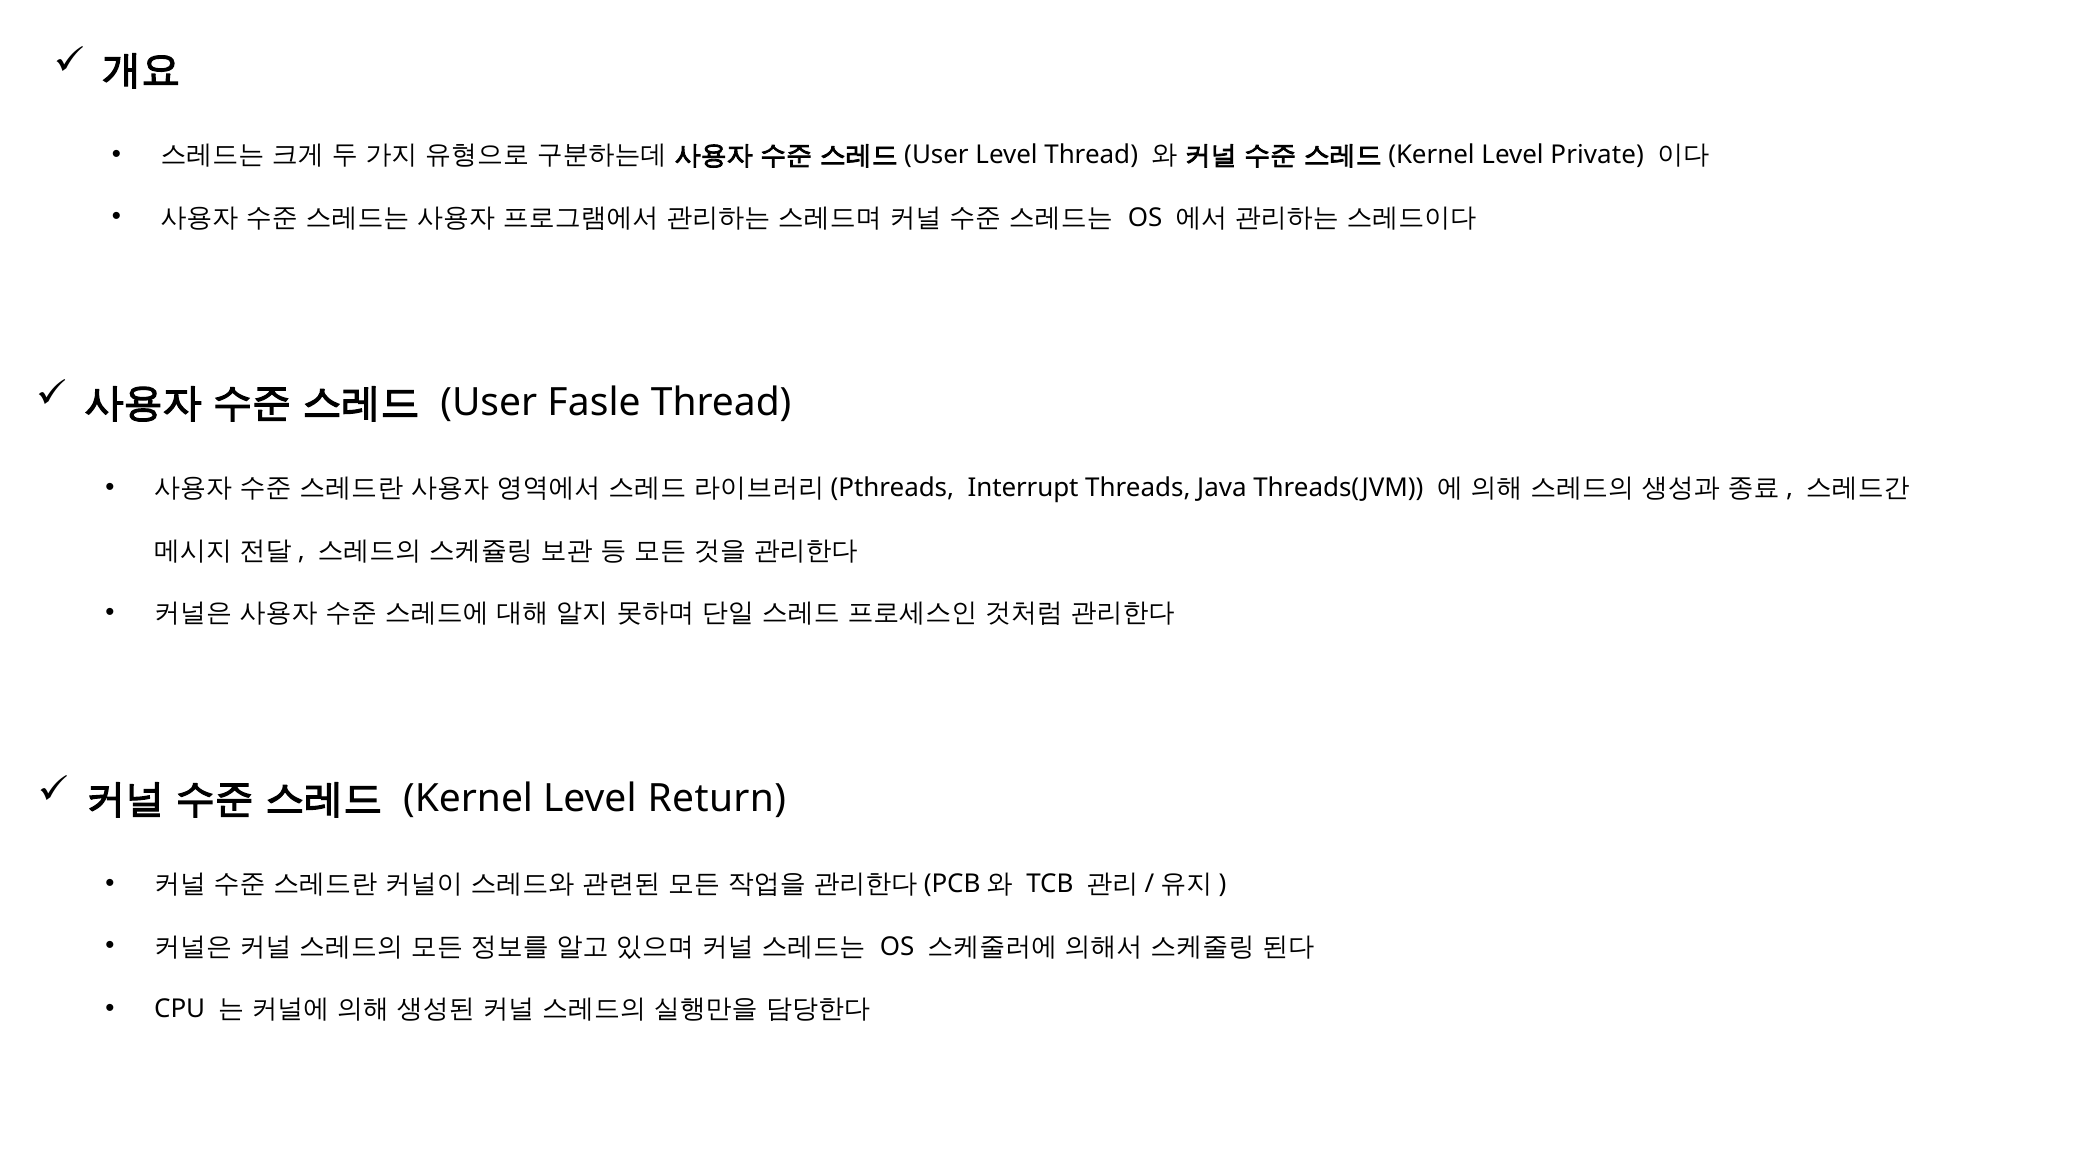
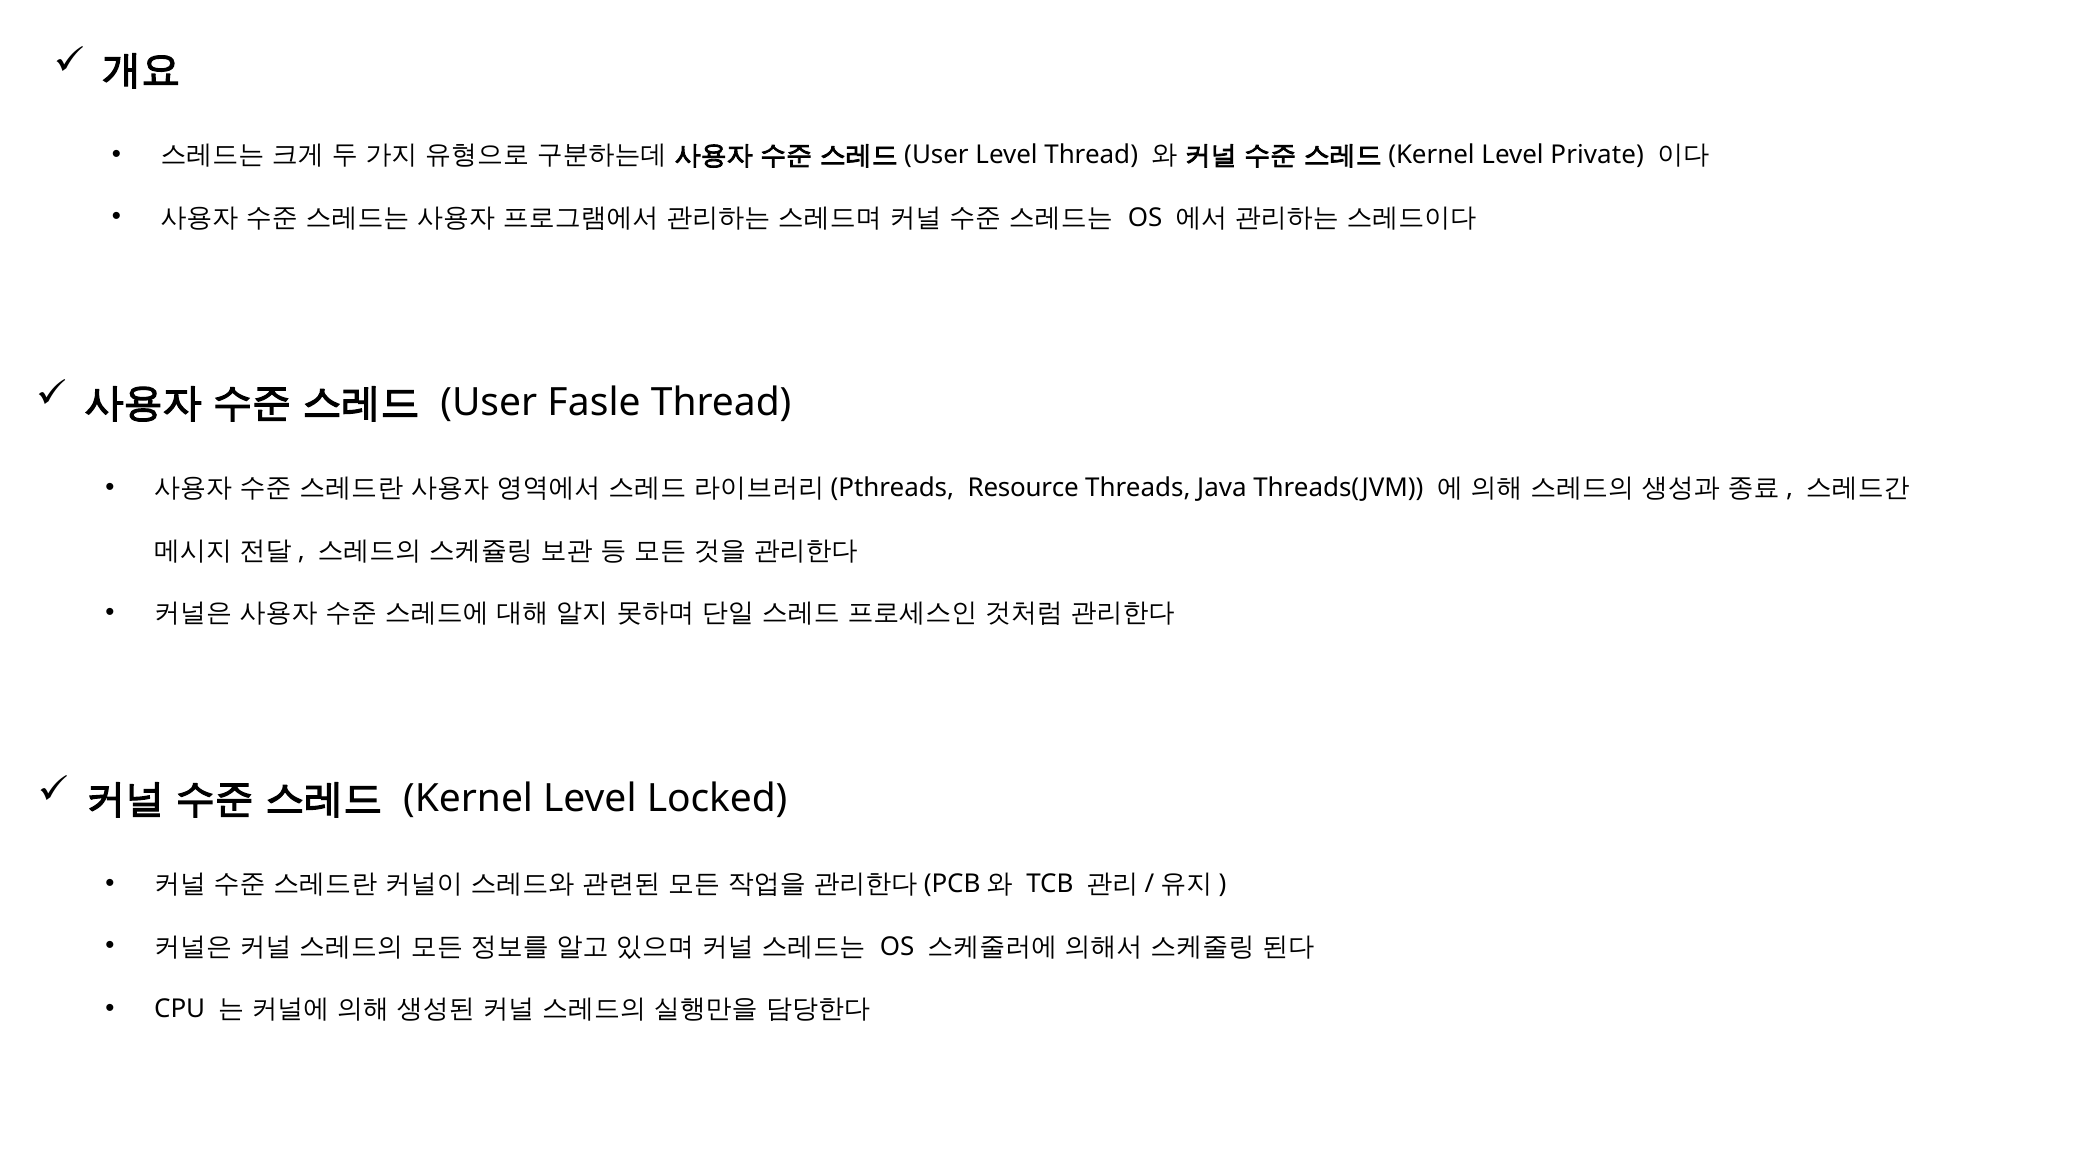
Interrupt: Interrupt -> Resource (1023, 488)
Return: Return -> Locked (717, 799)
